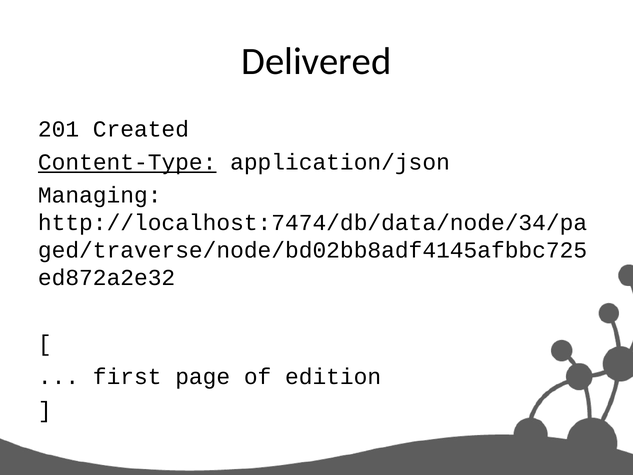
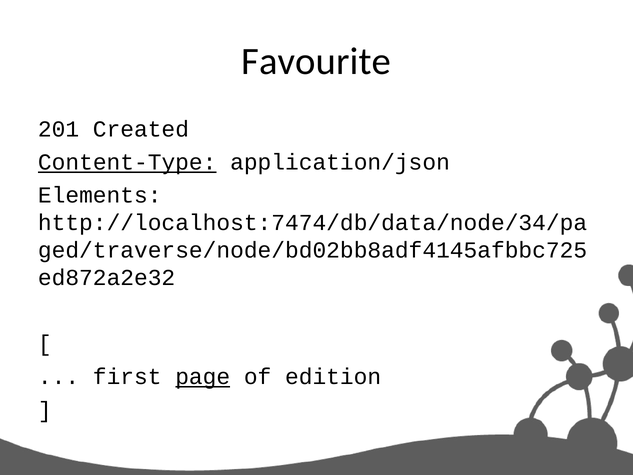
Delivered: Delivered -> Favourite (316, 61)
Managing: Managing -> Elements (100, 195)
page underline: none -> present (203, 377)
